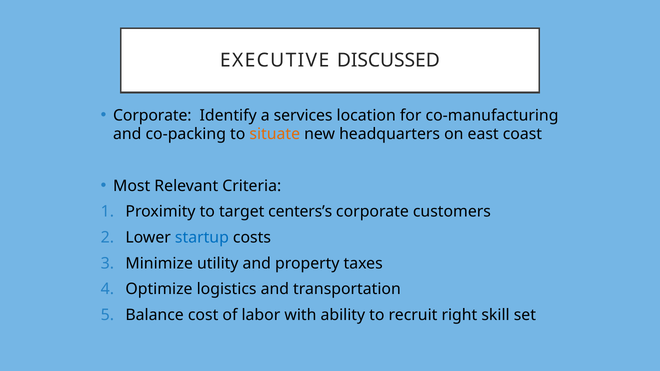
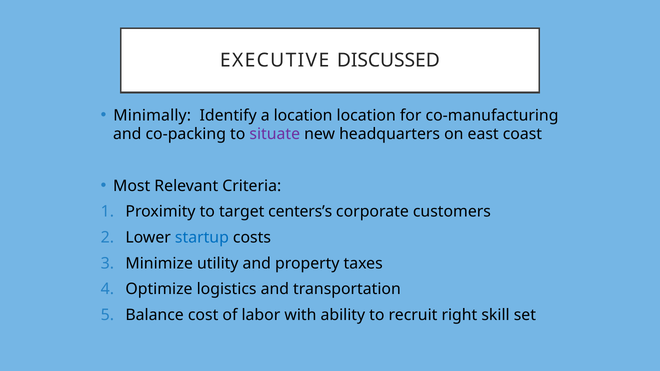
Corporate: Corporate -> Minimally (152, 115)
a services: services -> location (303, 115)
situate colour: orange -> purple (275, 134)
